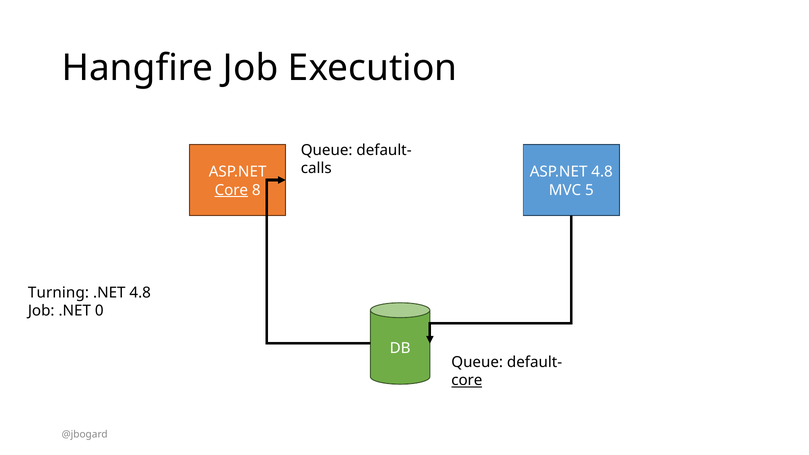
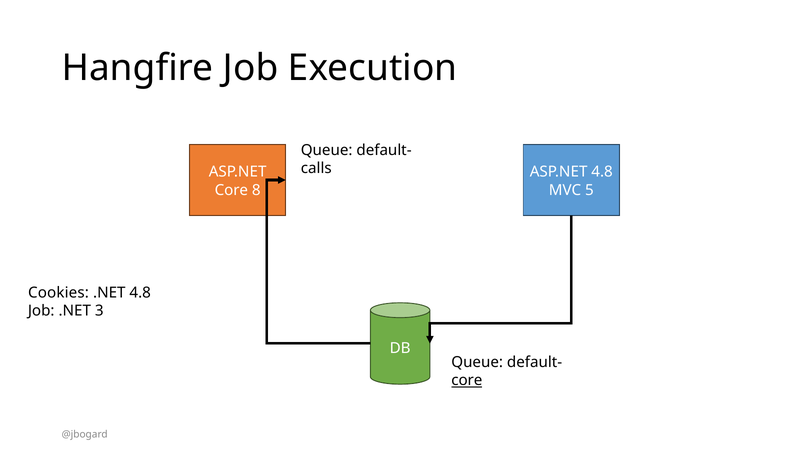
Core underline: present -> none (231, 190)
Turning: Turning -> Cookies (58, 293)
0: 0 -> 3 (99, 311)
